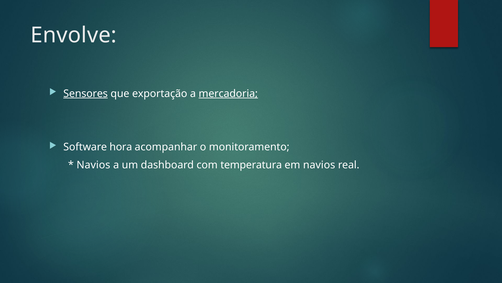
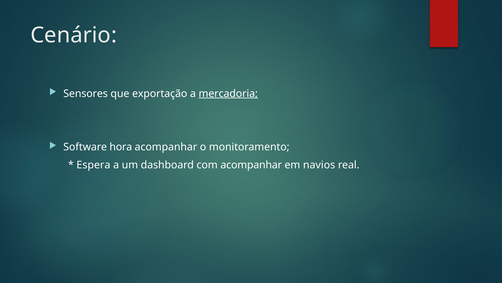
Envolve: Envolve -> Cenário (74, 35)
Sensores underline: present -> none (86, 93)
Navios: Navios -> Espera (93, 165)
com temperatura: temperatura -> acompanhar (251, 165)
